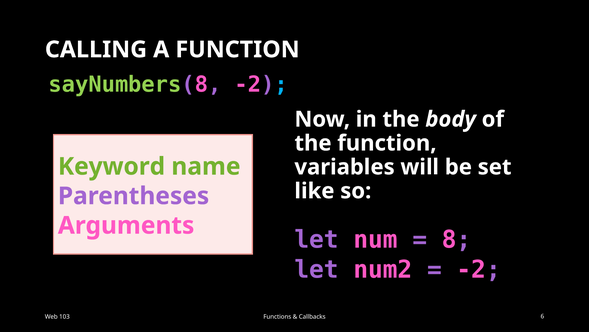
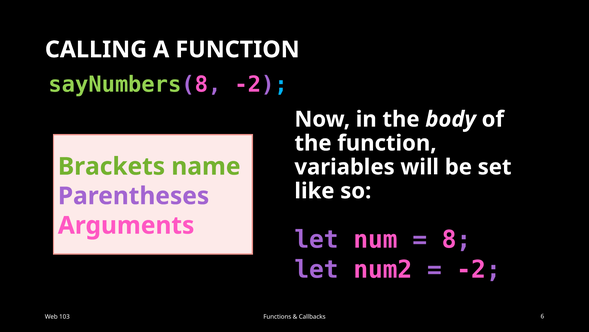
Keyword: Keyword -> Brackets (111, 166)
